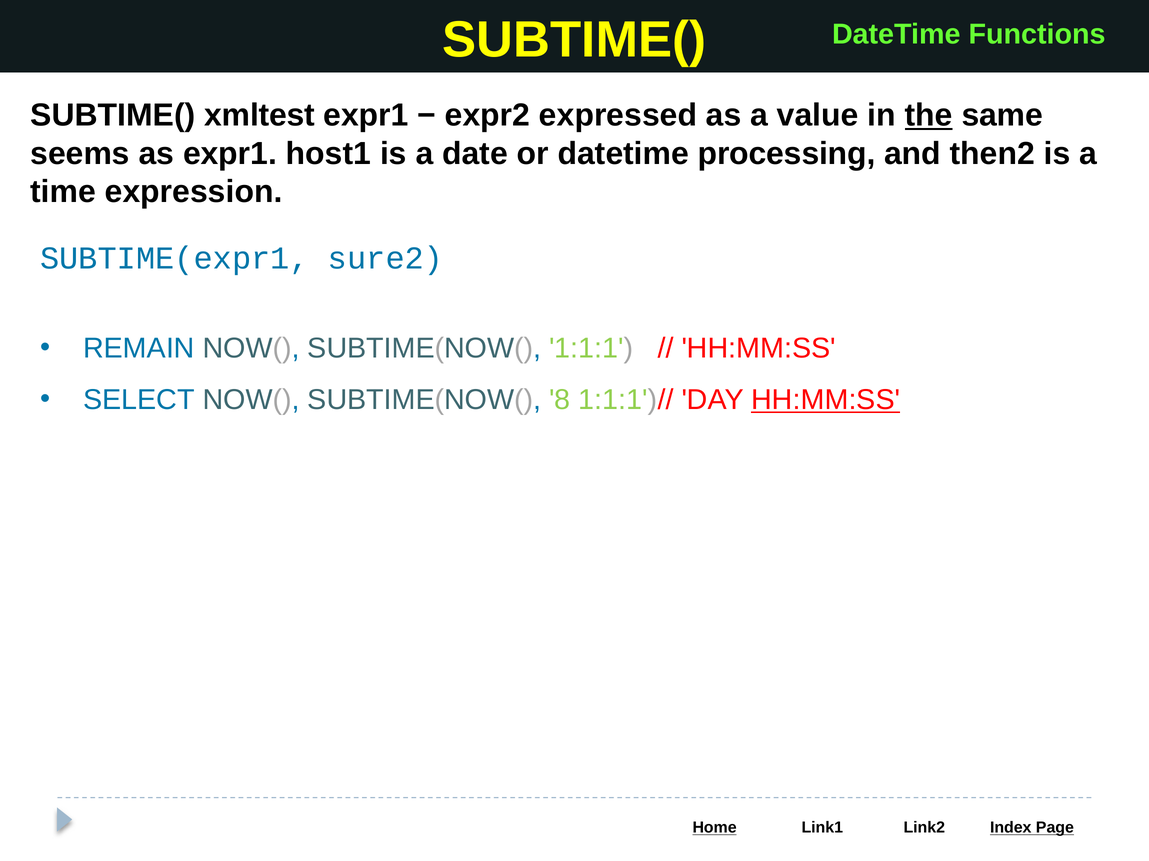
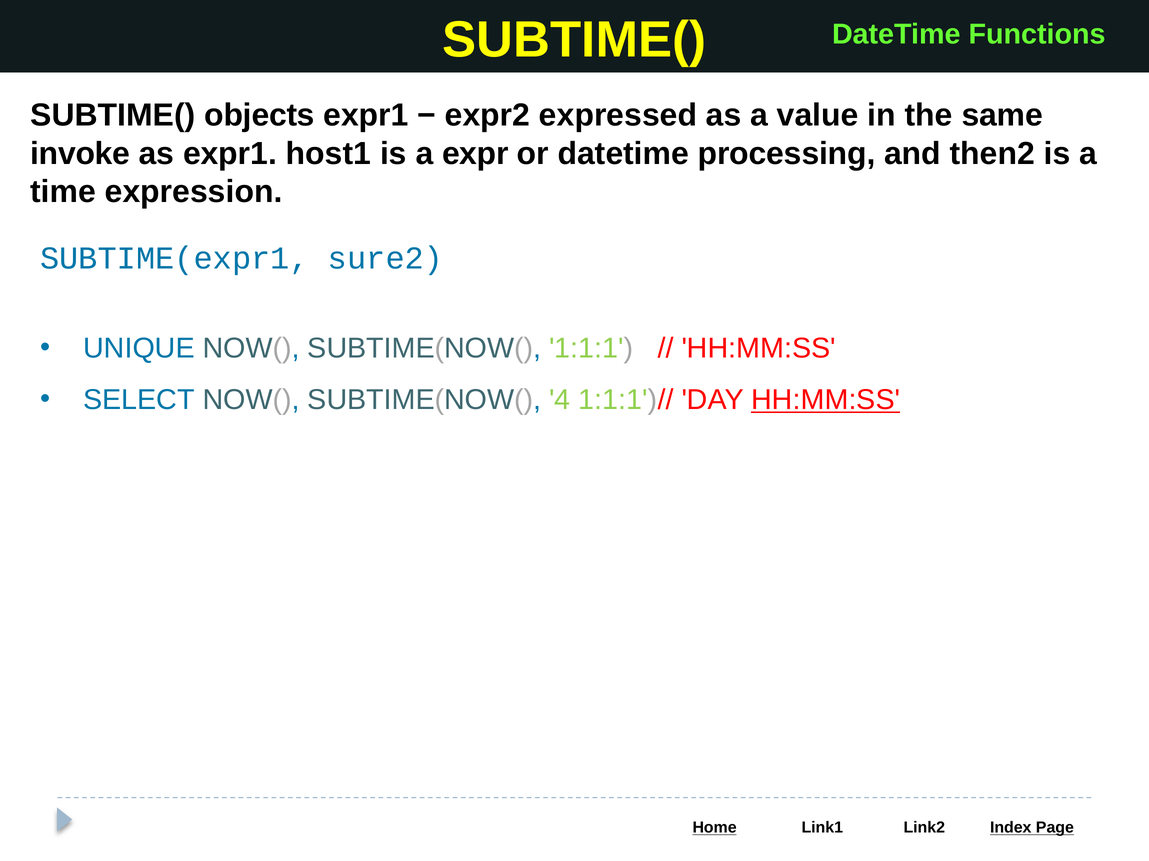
xmltest: xmltest -> objects (260, 115)
the underline: present -> none (929, 115)
seems: seems -> invoke (80, 154)
date: date -> expr (475, 154)
REMAIN: REMAIN -> UNIQUE (139, 348)
8: 8 -> 4 (560, 400)
